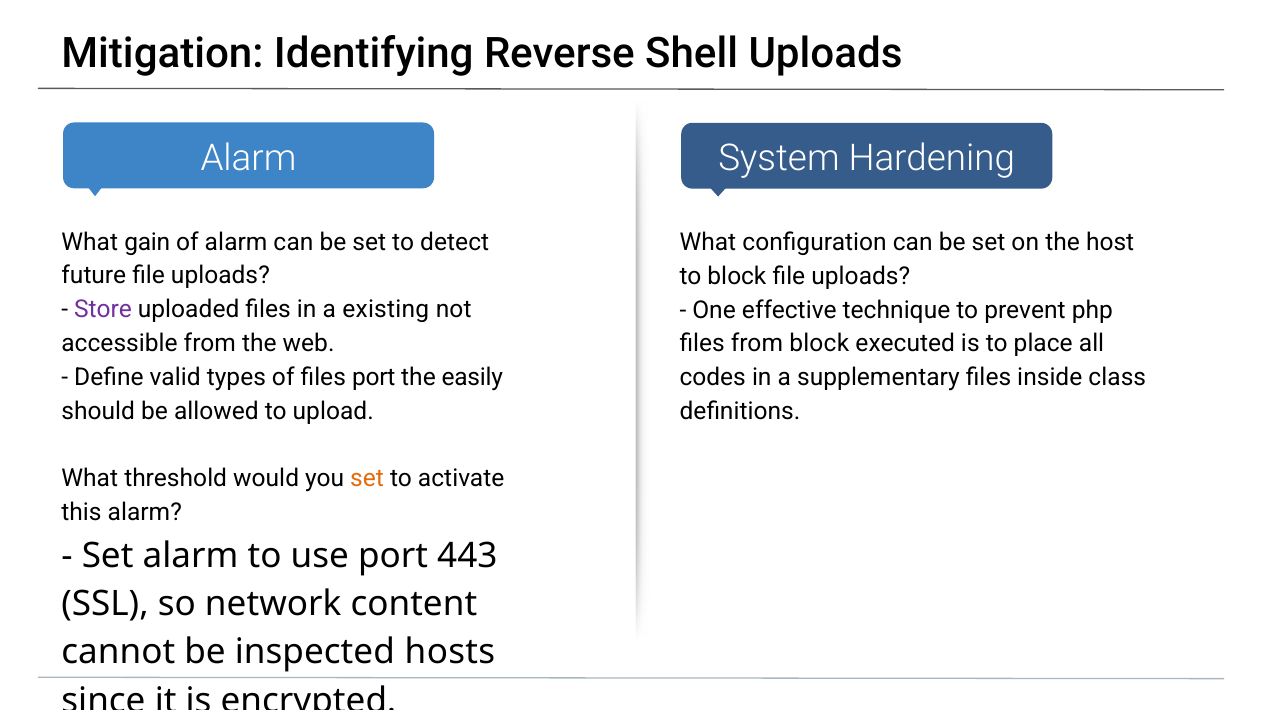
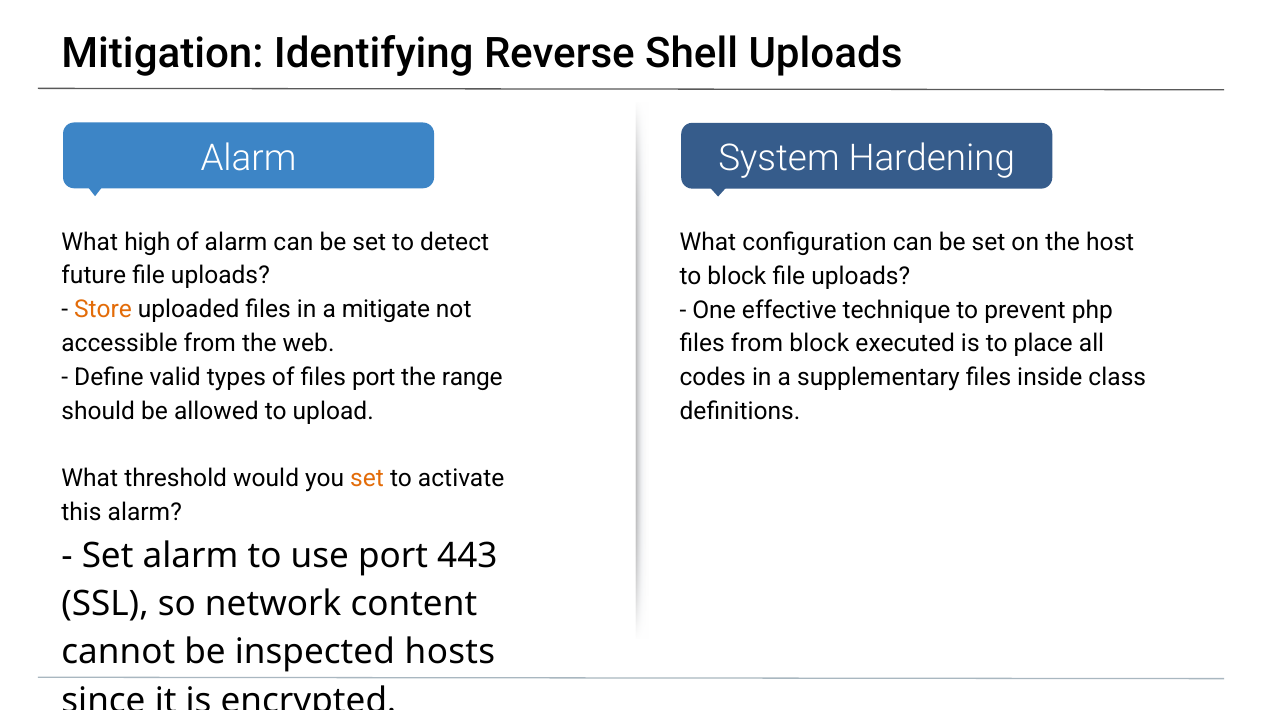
gain: gain -> high (147, 242)
Store colour: purple -> orange (103, 310)
existing: existing -> mitigate (386, 310)
easily: easily -> range (472, 377)
